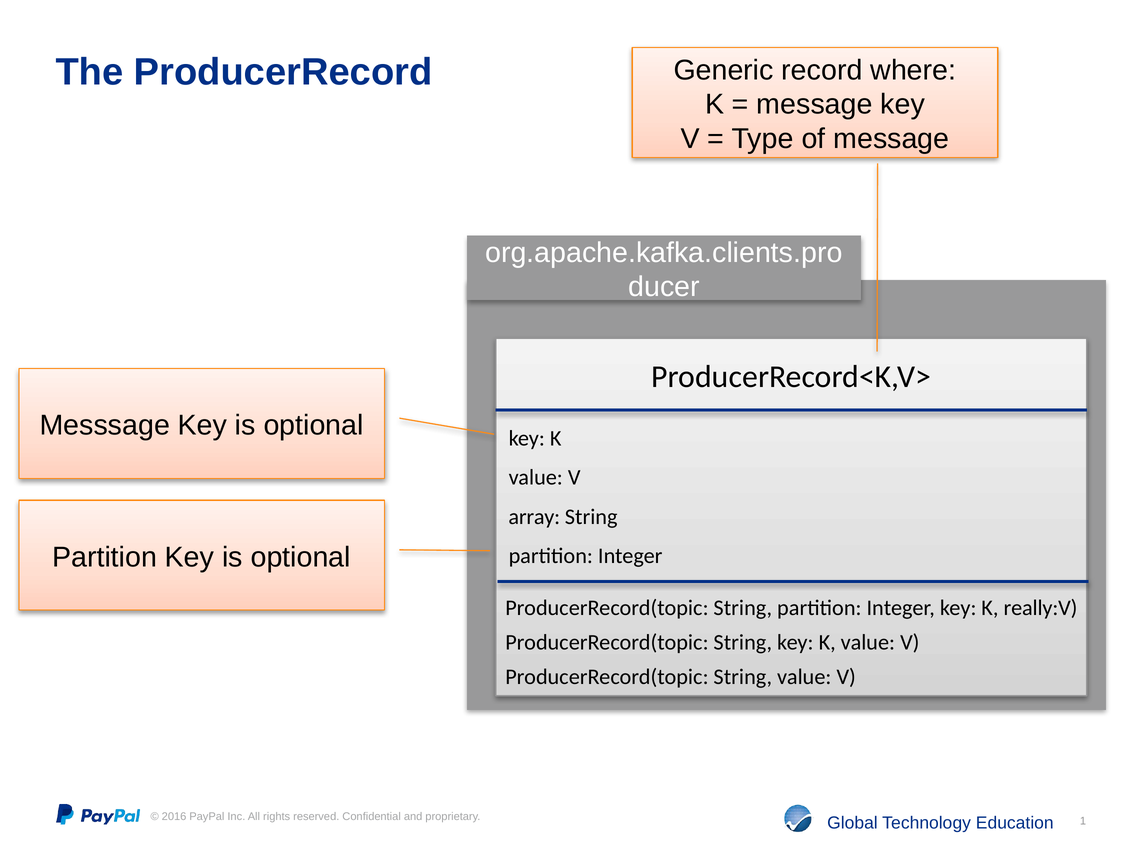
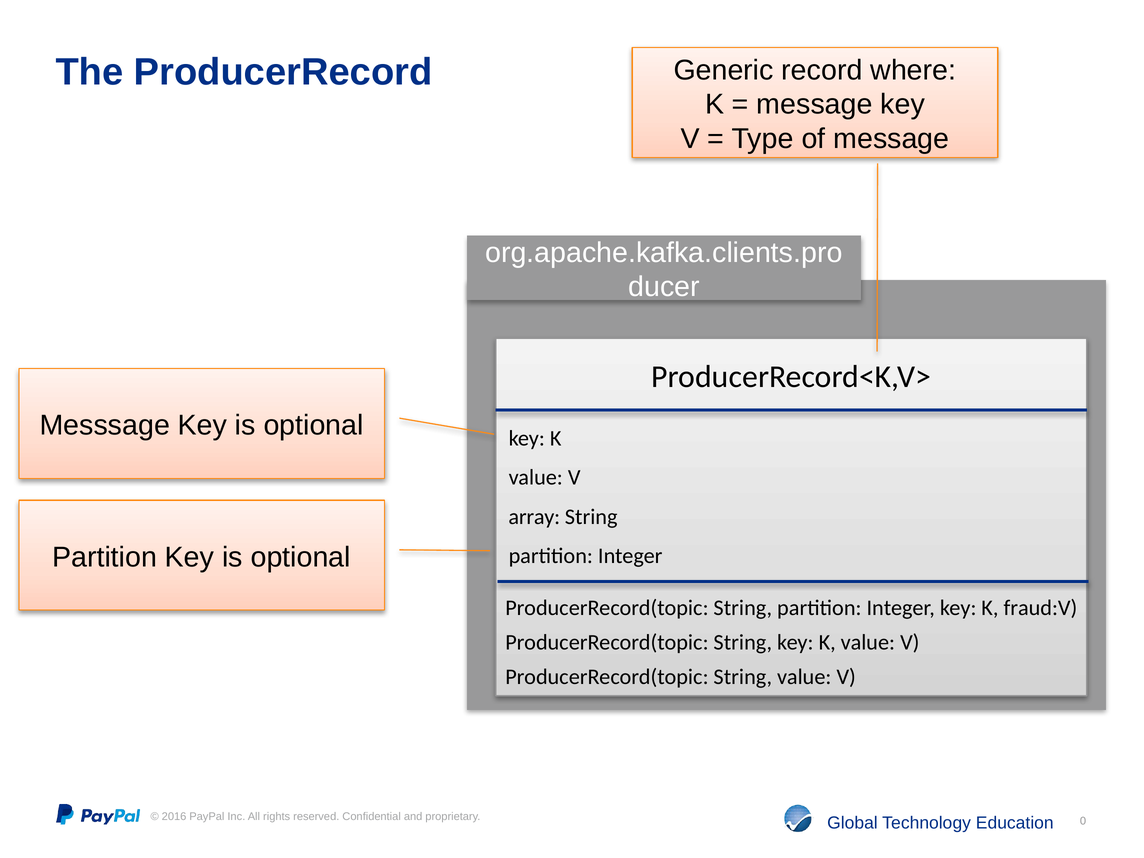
really:V: really:V -> fraud:V (1040, 608)
1: 1 -> 0 (1083, 821)
